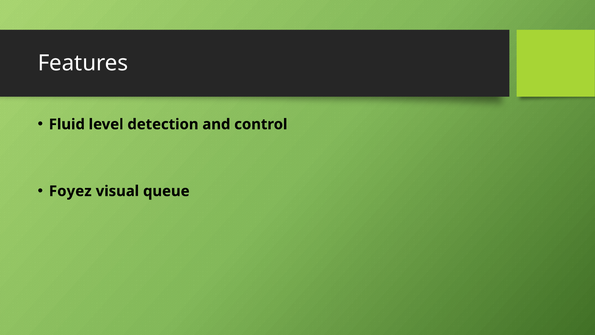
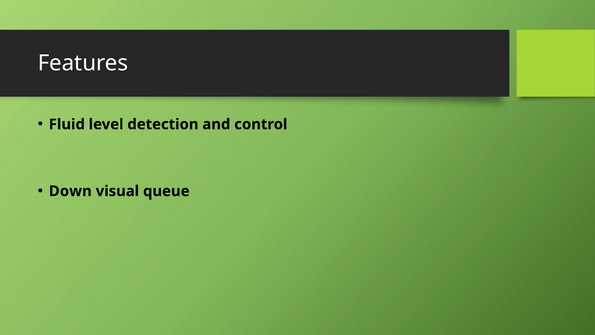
Foyez: Foyez -> Down (70, 191)
